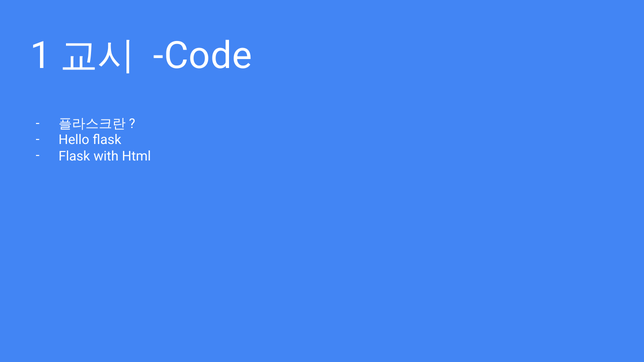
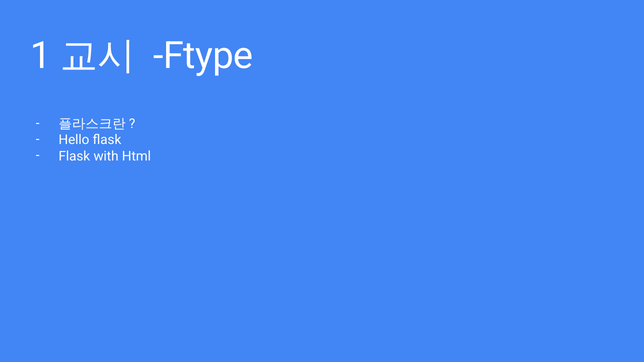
Code: Code -> Ftype (203, 56)
